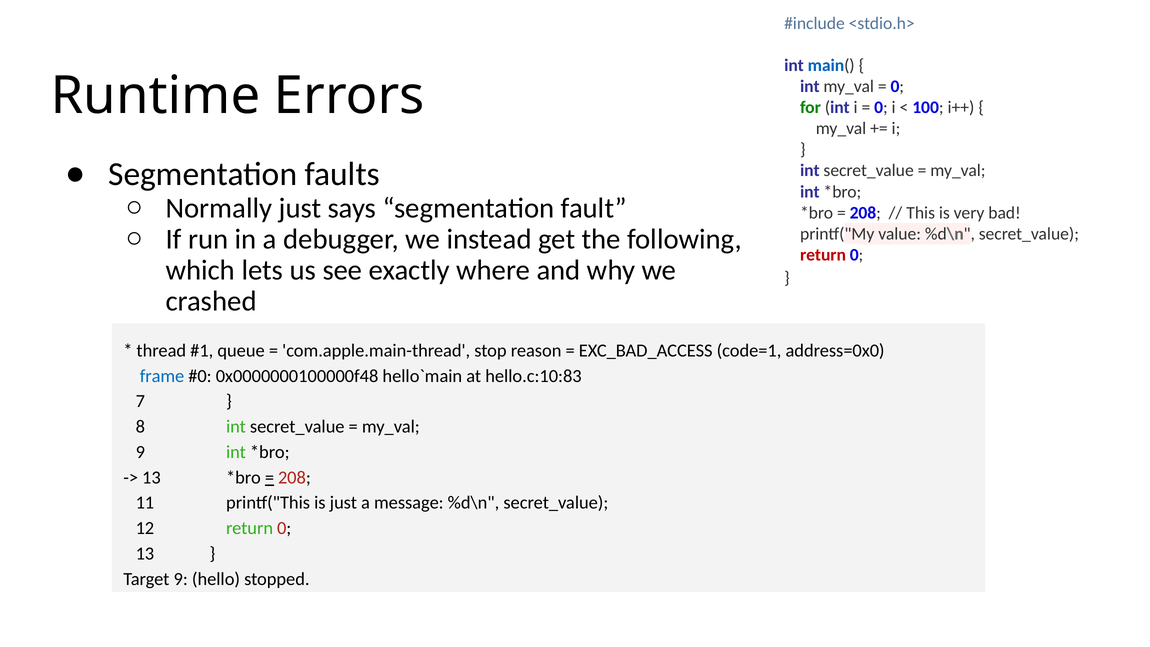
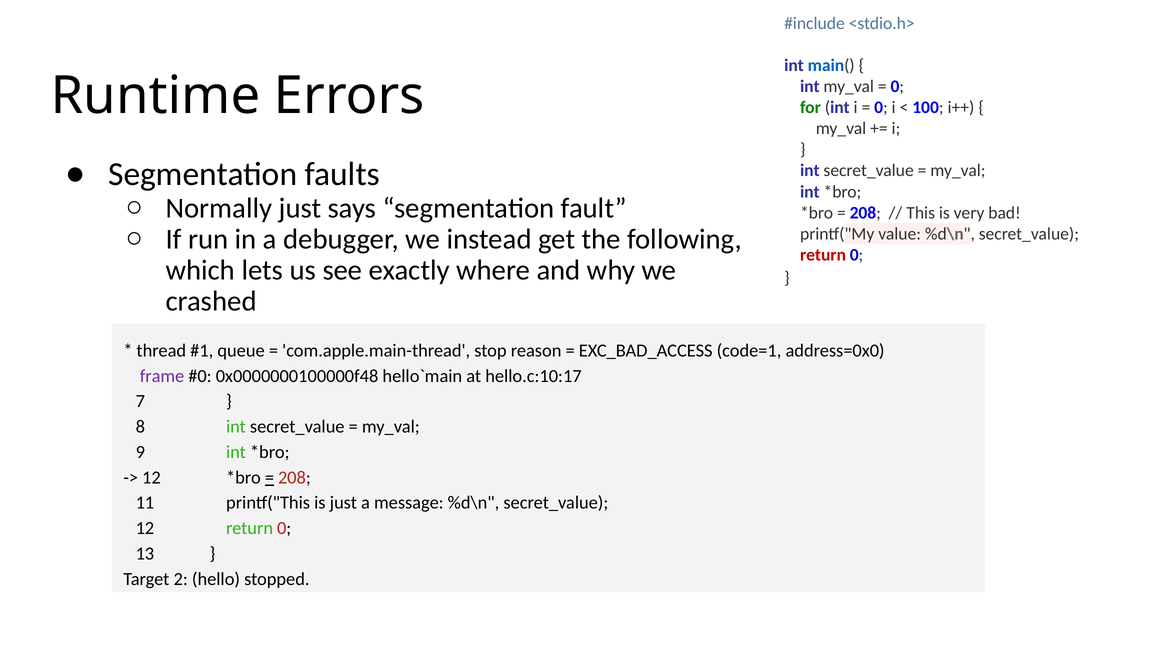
frame colour: blue -> purple (162, 376)
hello.c:10:83: hello.c:10:83 -> hello.c:10:17 (533, 376)
13: 13 -> 12 (151, 477)
Target 9: 9 -> 2 (181, 579)
